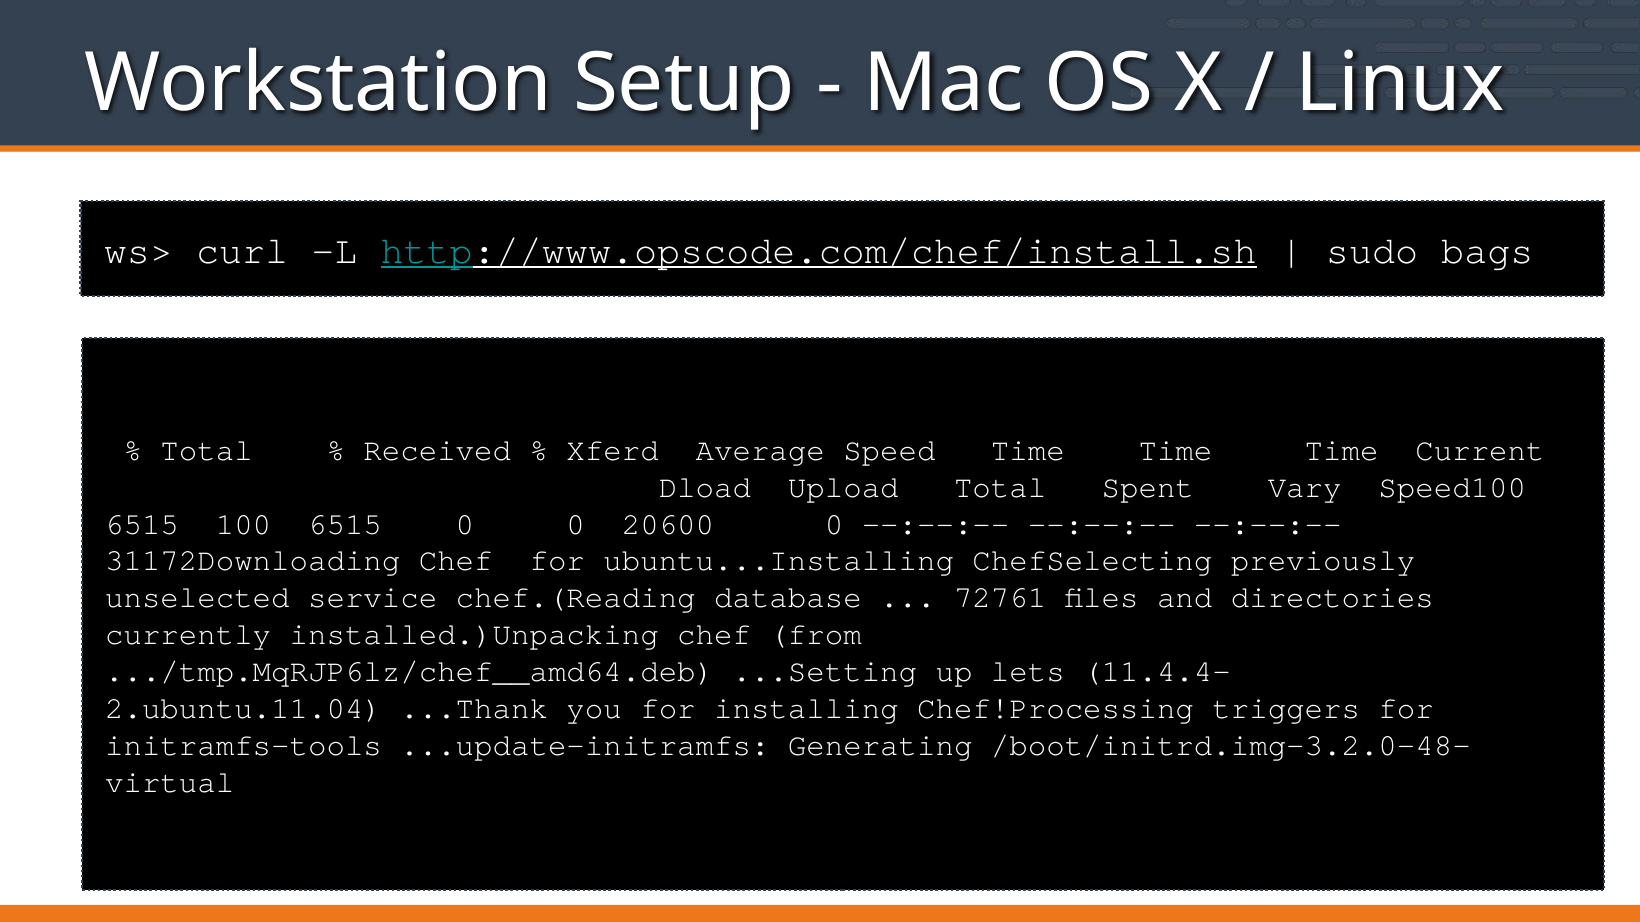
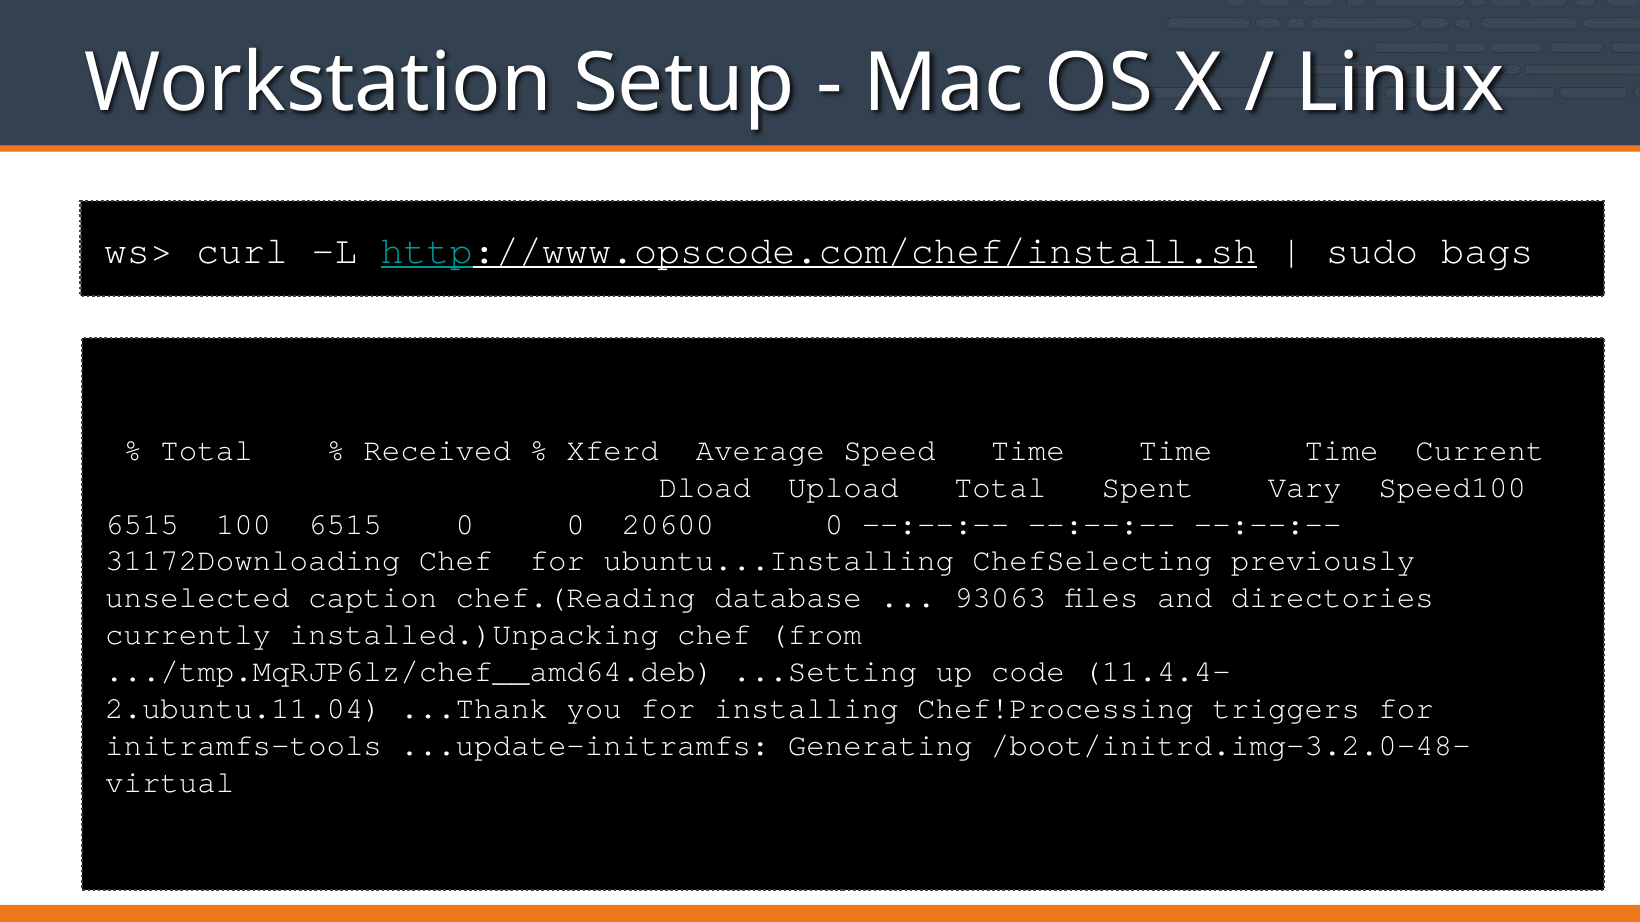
service: service -> caption (373, 598)
72761: 72761 -> 93063 (1000, 598)
lets: lets -> code (1028, 672)
